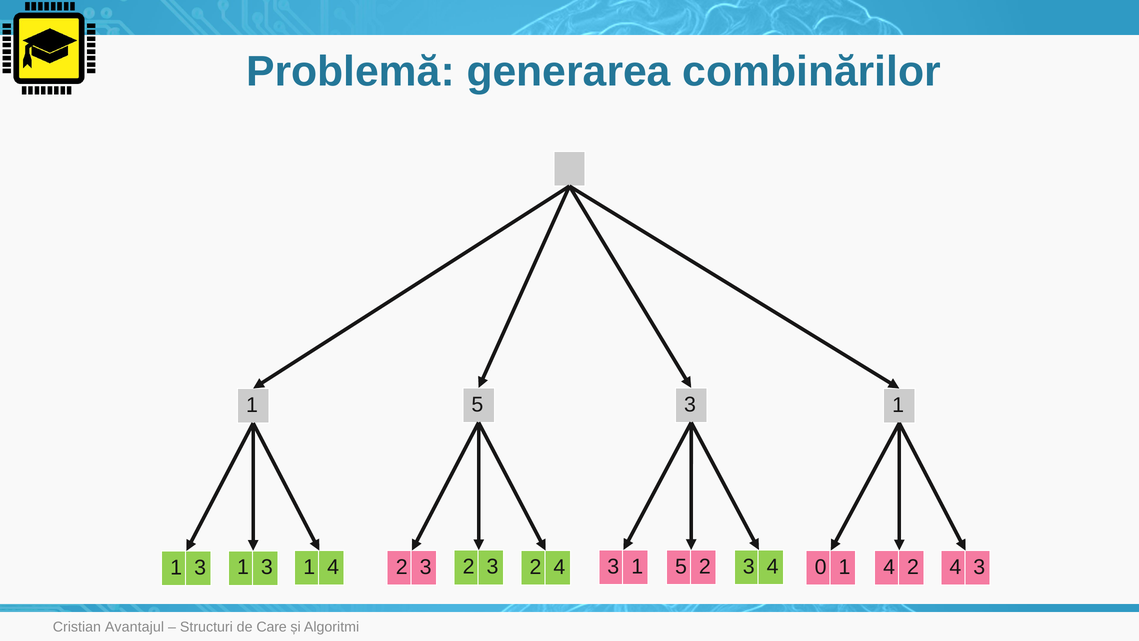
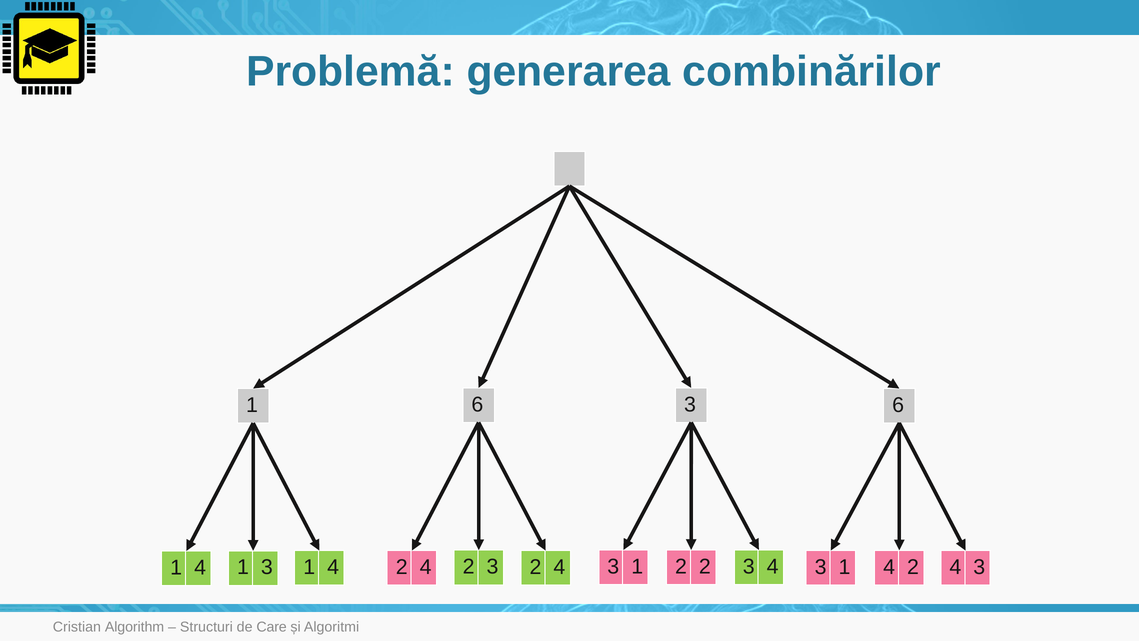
5: 5 -> 6 (477, 404)
1: 1 -> 6 (898, 405)
3: 3 -> 4 (200, 567)
3: 3 -> 4 (426, 567)
3 1 5: 5 -> 2 (681, 566)
3 4 0: 0 -> 3 (821, 567)
Avantajul: Avantajul -> Algorithm (135, 627)
